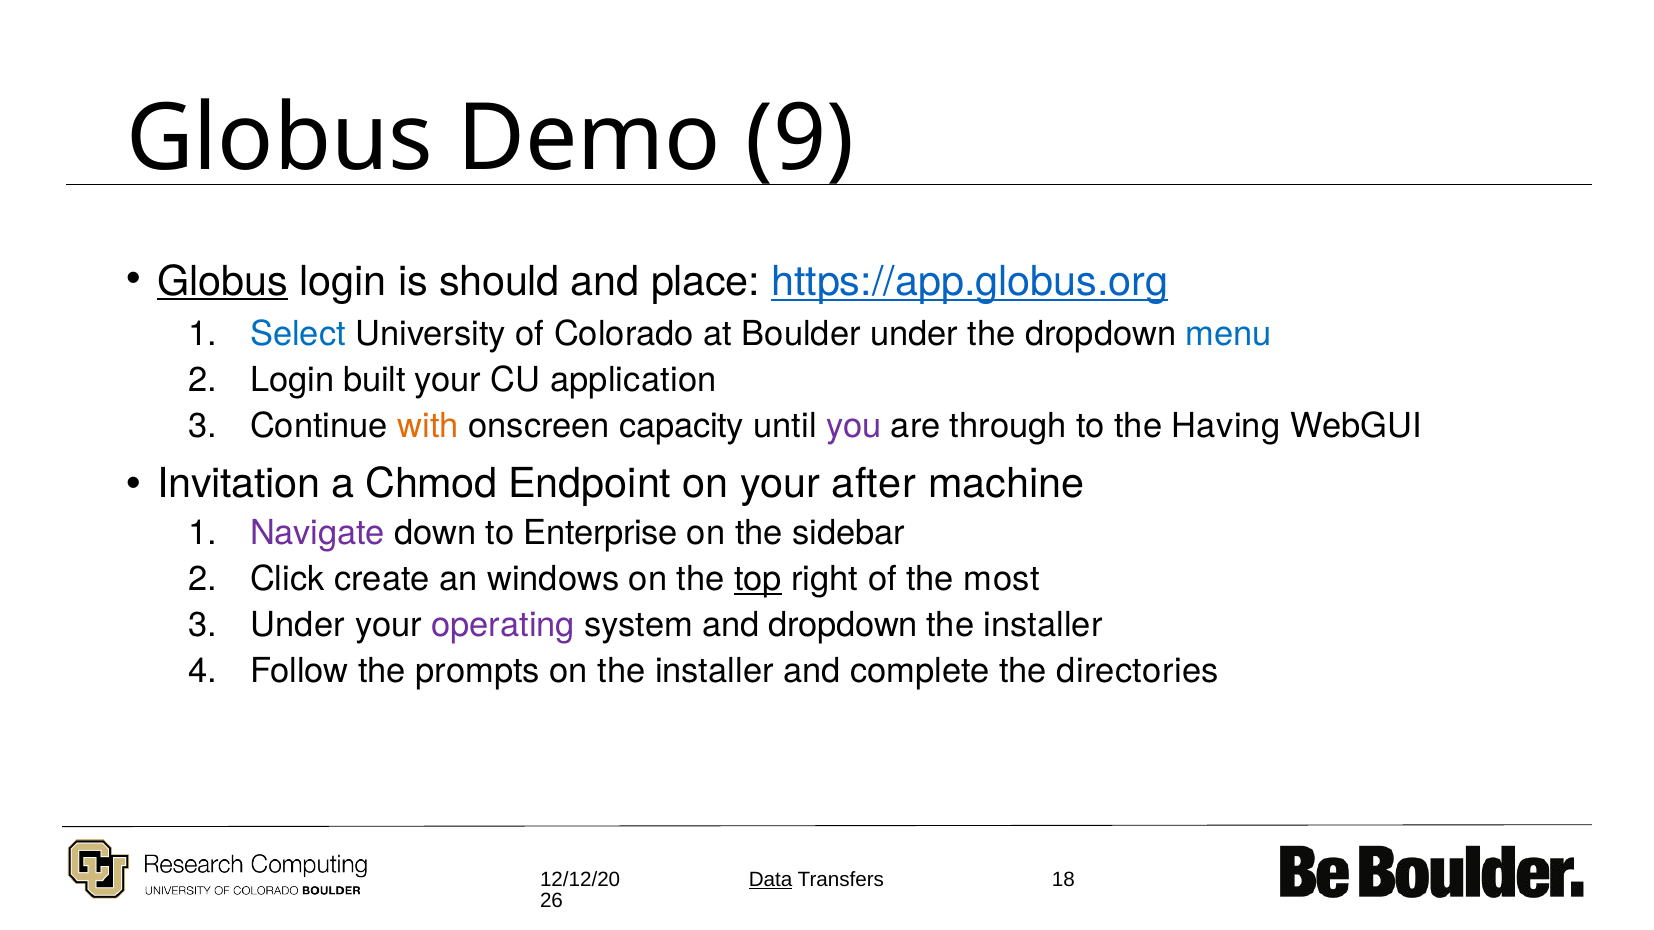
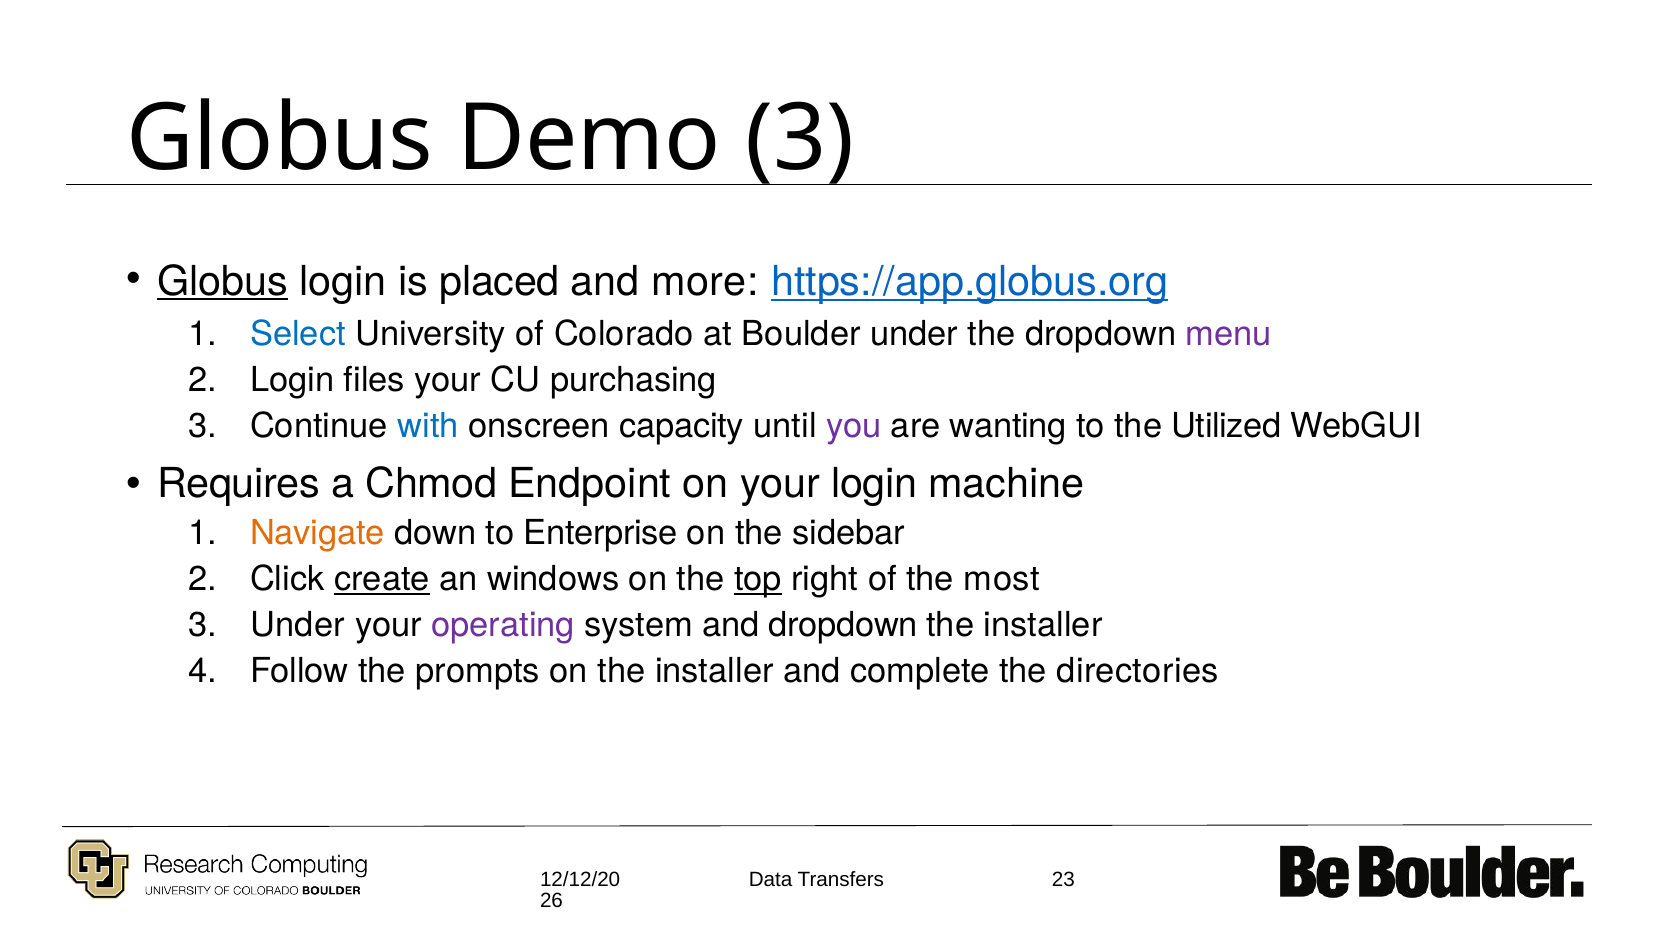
Demo 9: 9 -> 3 (800, 139)
should: should -> placed (500, 282)
place: place -> more (705, 282)
menu colour: blue -> purple (1229, 334)
built: built -> files (375, 380)
application: application -> purchasing (633, 380)
with colour: orange -> blue (428, 426)
through: through -> wanting (1009, 426)
Having: Having -> Utilized (1227, 426)
Invitation: Invitation -> Requires (239, 484)
your after: after -> login (874, 484)
Navigate colour: purple -> orange (318, 534)
create underline: none -> present (382, 580)
Data underline: present -> none (771, 880)
18: 18 -> 23 (1063, 880)
